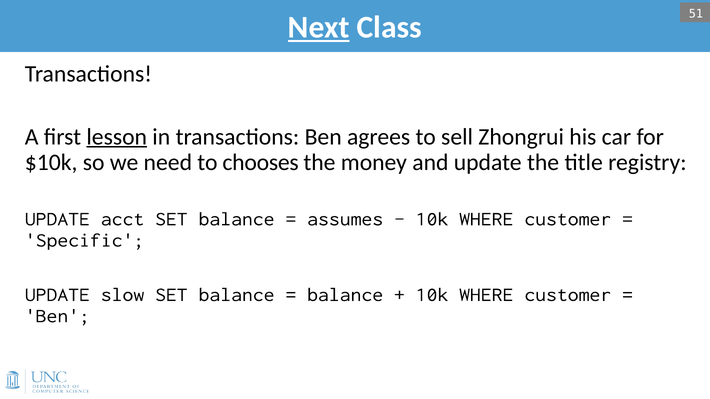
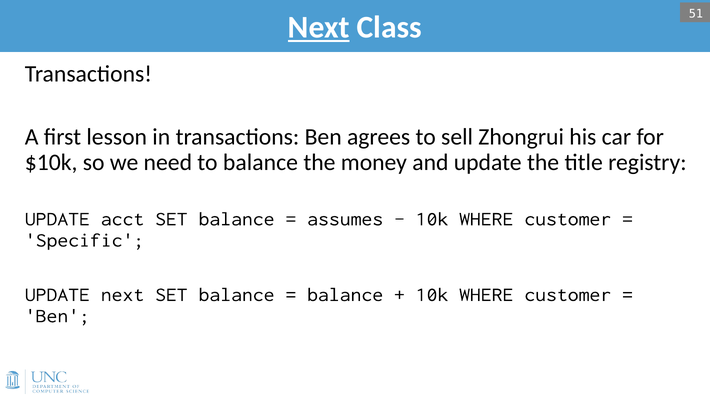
lesson underline: present -> none (117, 137)
to chooses: chooses -> balance (260, 162)
UPDATE slow: slow -> next (123, 295)
